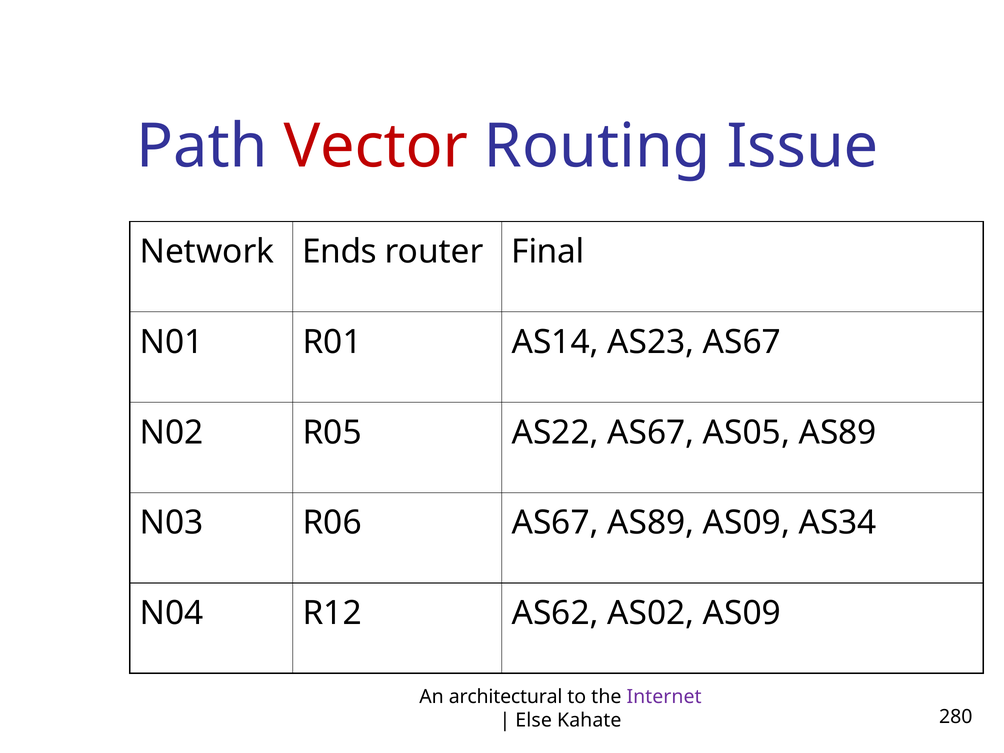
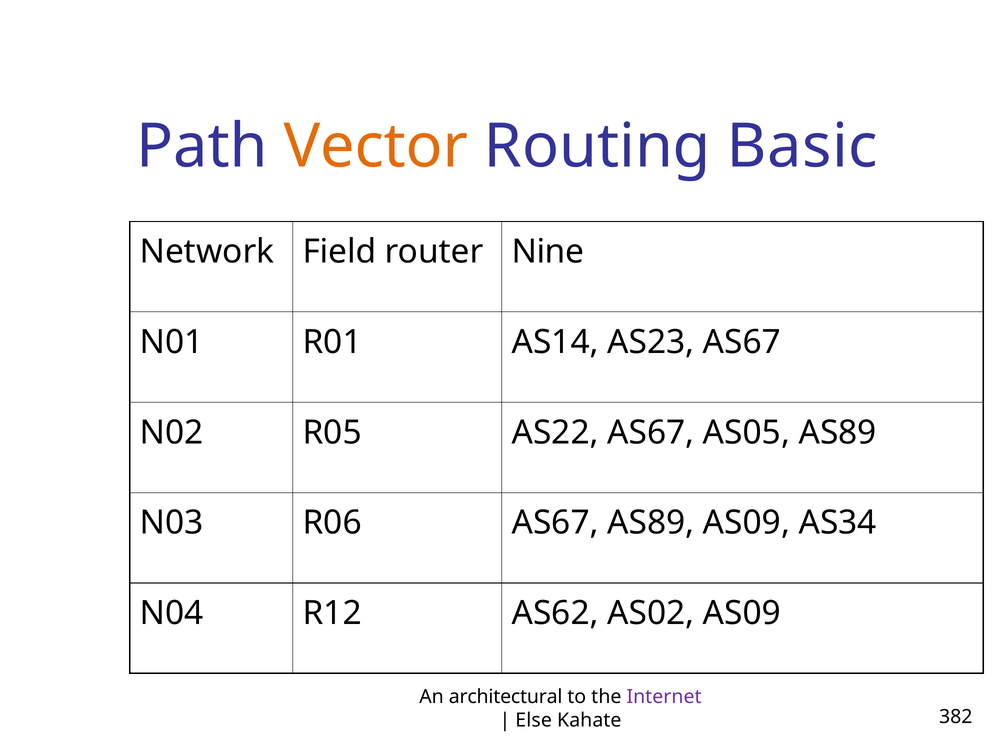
Vector colour: red -> orange (376, 147)
Issue: Issue -> Basic (802, 147)
Ends: Ends -> Field (339, 252)
Final: Final -> Nine (548, 252)
280: 280 -> 382 (956, 717)
